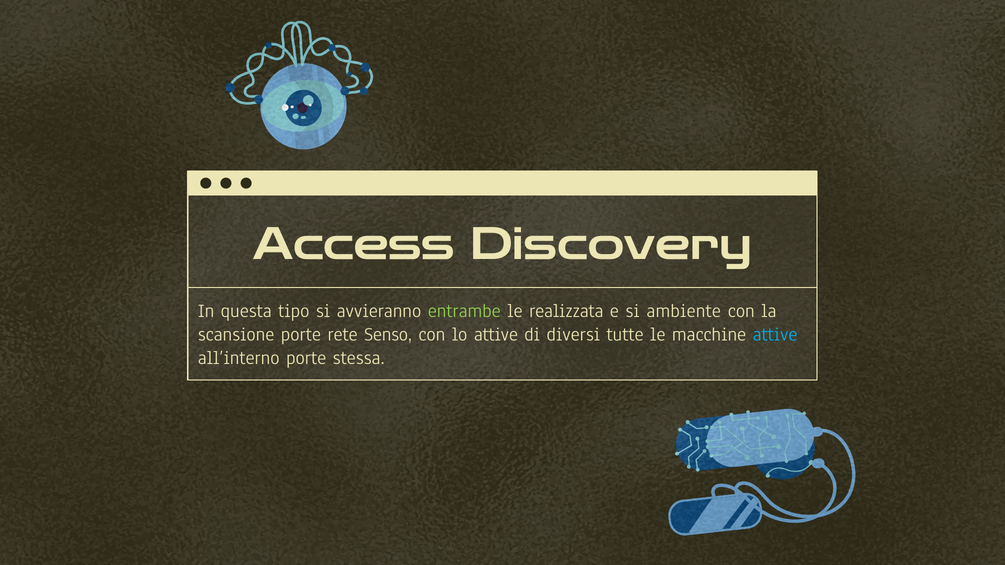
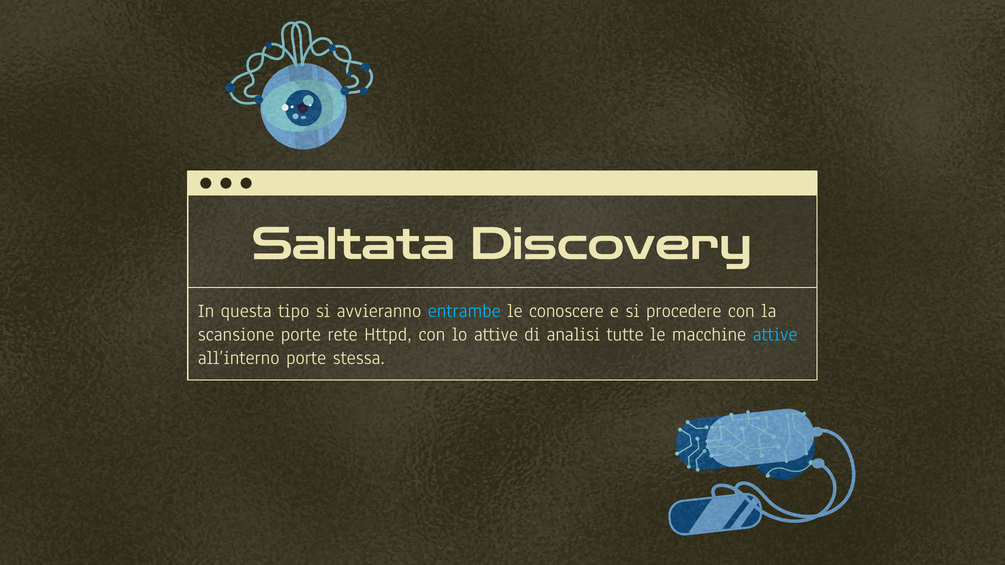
Access: Access -> Saltata (354, 245)
entrambe colour: light green -> light blue (464, 311)
realizzata: realizzata -> conoscere (566, 311)
ambiente: ambiente -> procedere (684, 311)
Senso: Senso -> Httpd (388, 334)
diversi: diversi -> analisi (573, 334)
